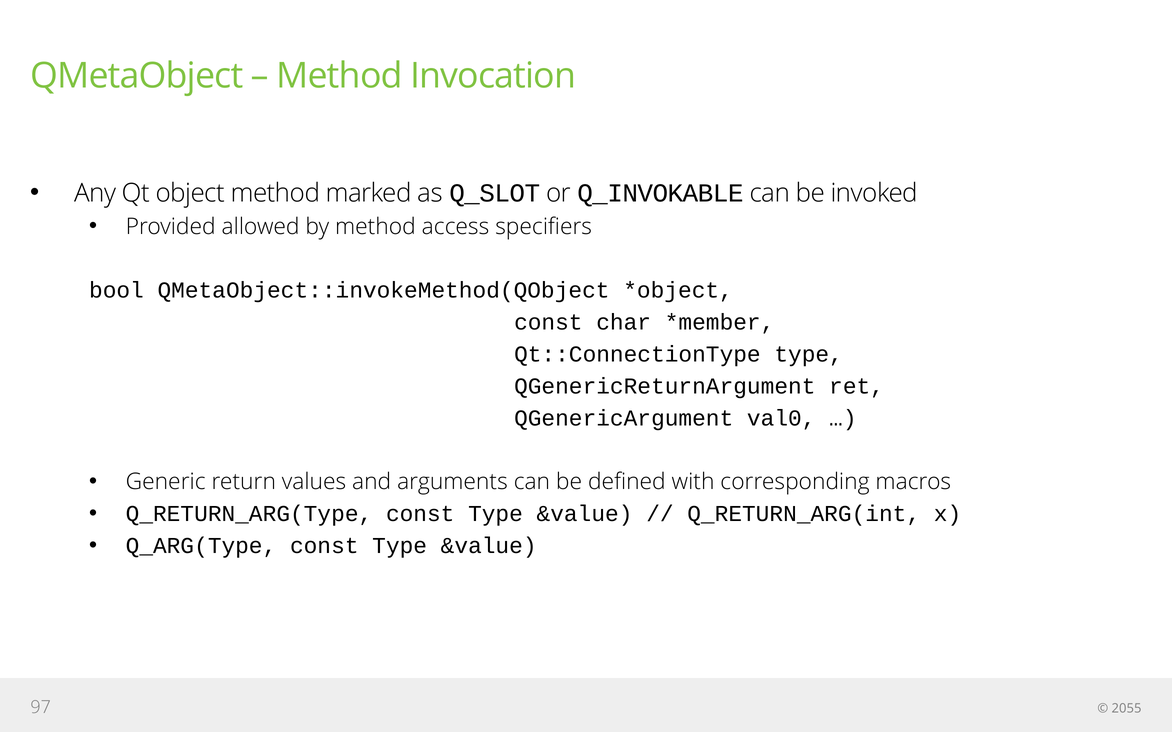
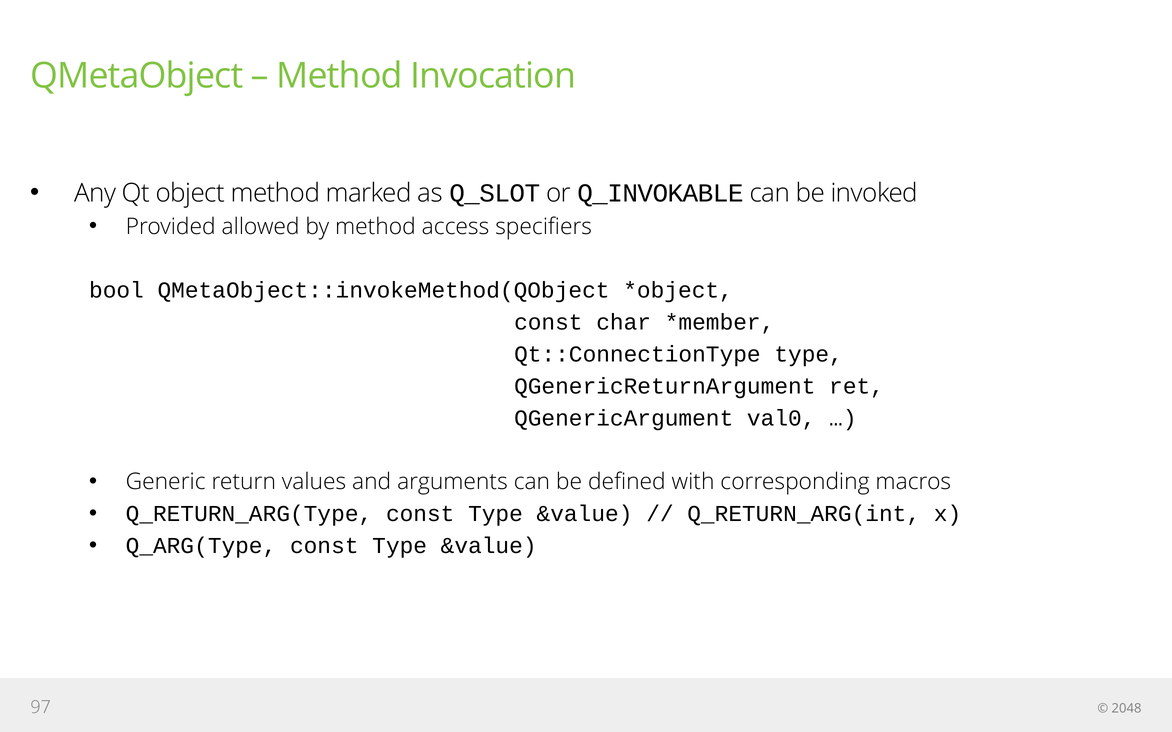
2055: 2055 -> 2048 (1127, 709)
